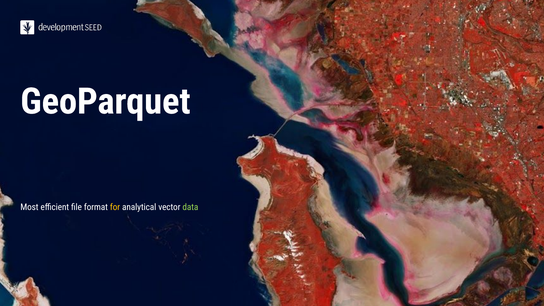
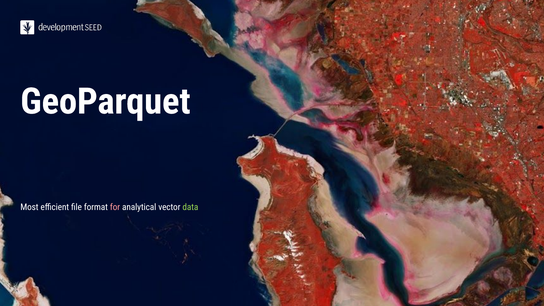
for colour: yellow -> pink (115, 207)
